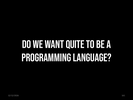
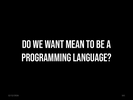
QUITE: QUITE -> MEAN (75, 44)
